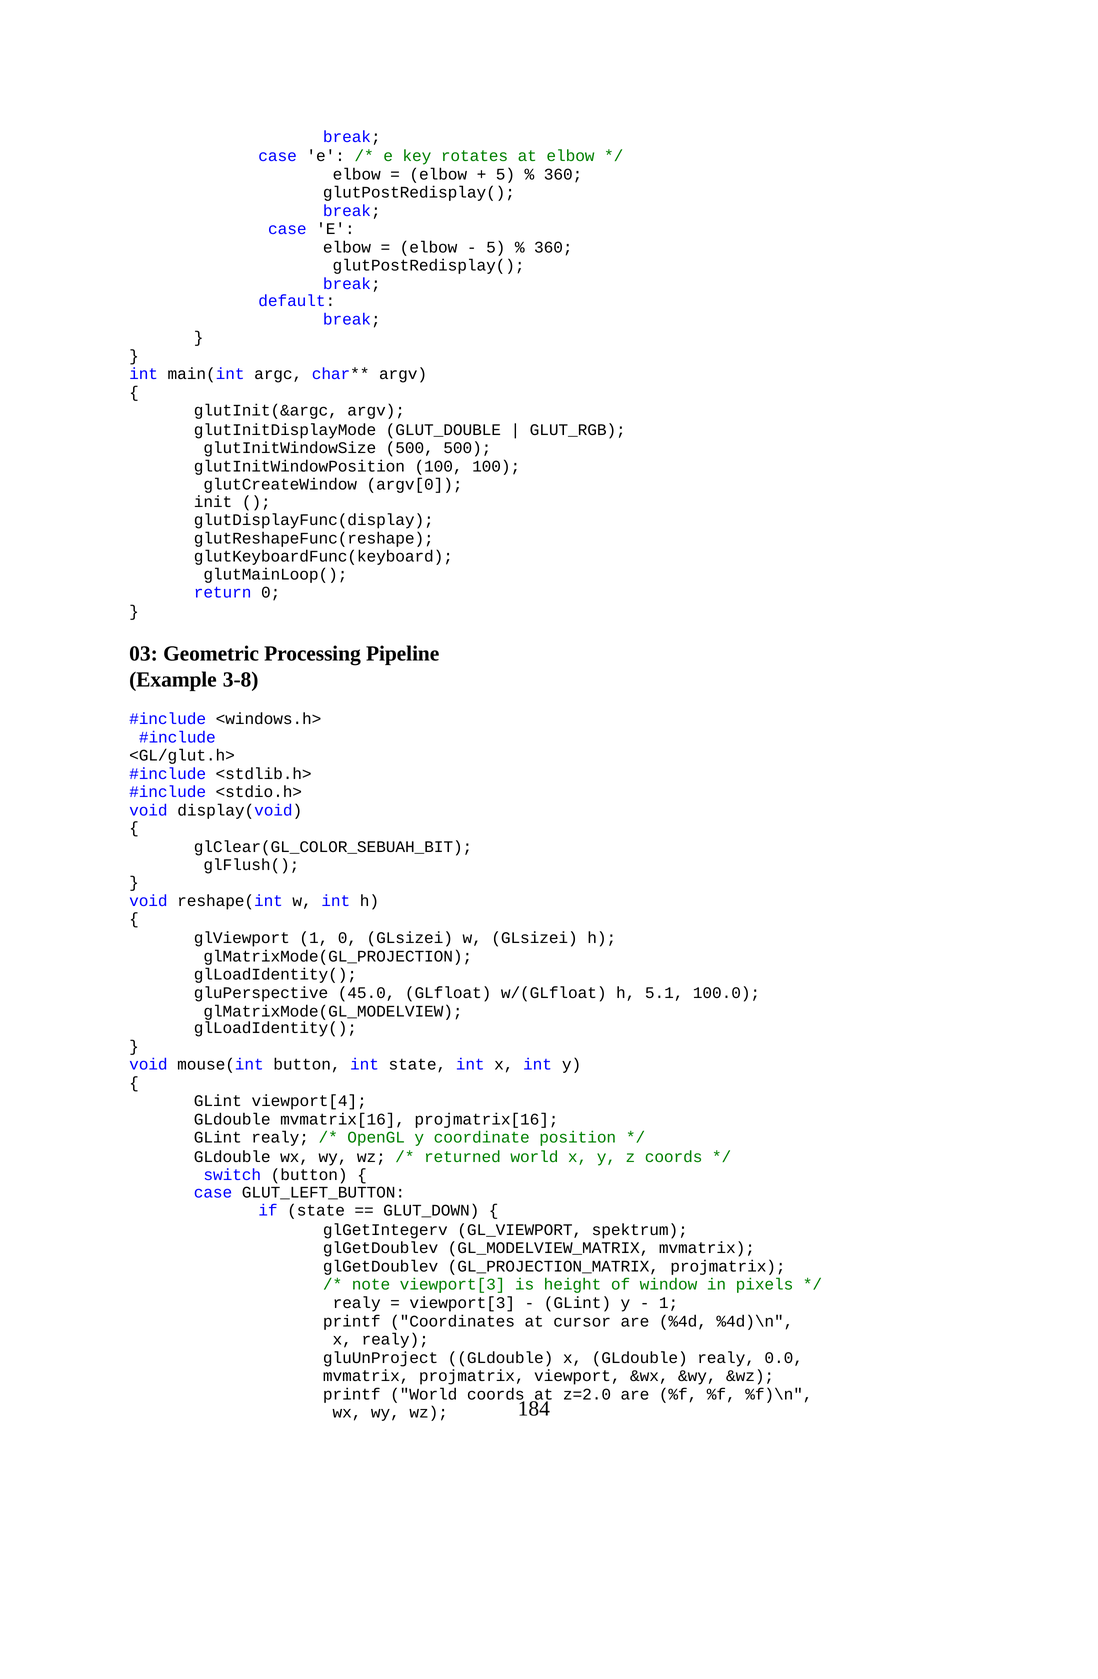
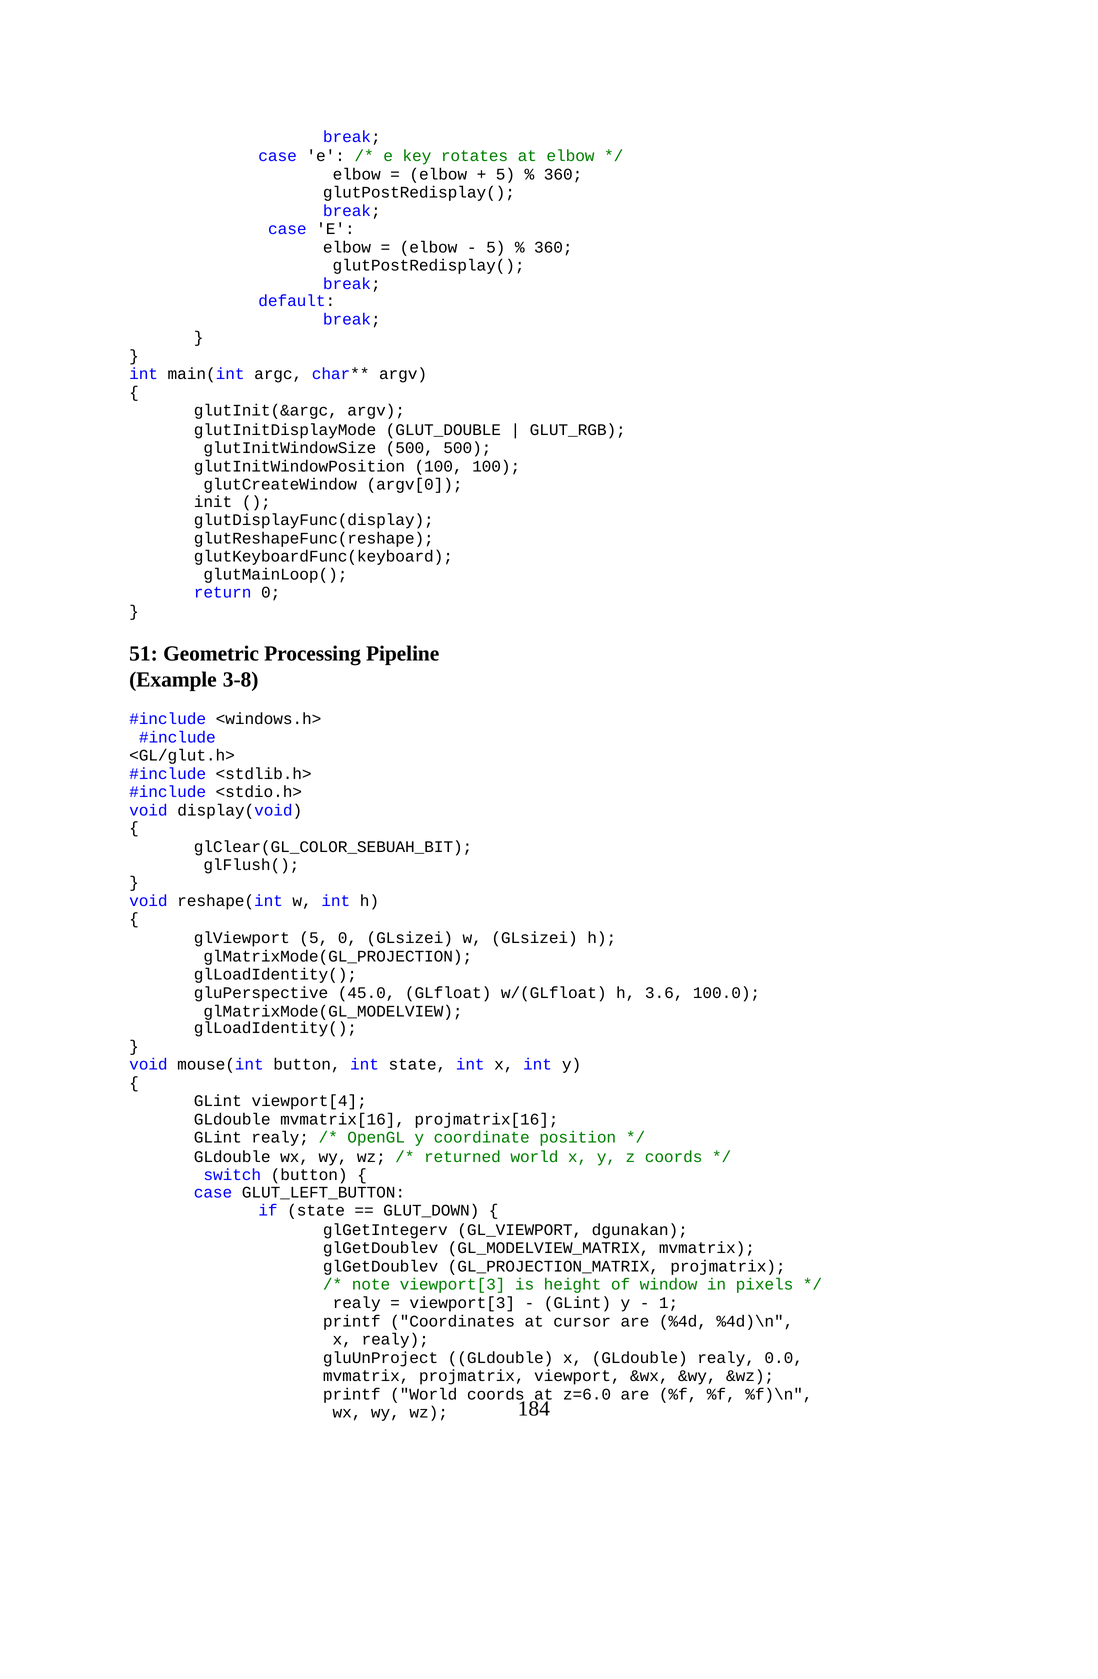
03: 03 -> 51 (144, 654)
glViewport 1: 1 -> 5 (314, 938)
5.1: 5.1 -> 3.6 (664, 993)
spektrum: spektrum -> dgunakan (640, 1230)
z=2.0: z=2.0 -> z=6.0 (587, 1394)
